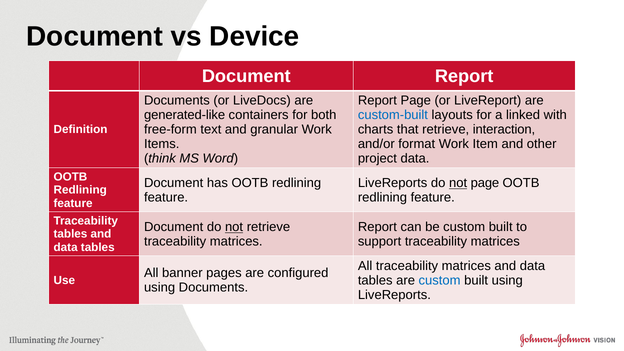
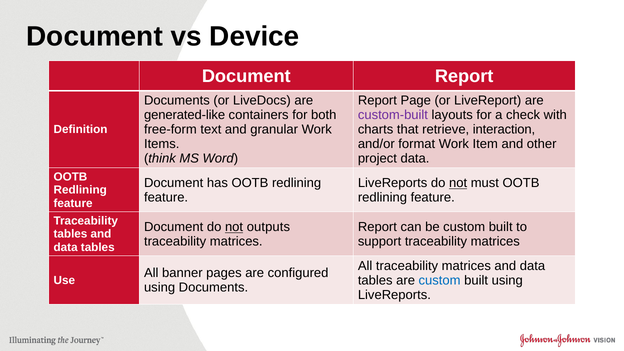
custom-built colour: blue -> purple (393, 115)
linked: linked -> check (523, 115)
not page: page -> must (485, 183)
not retrieve: retrieve -> outputs (268, 227)
